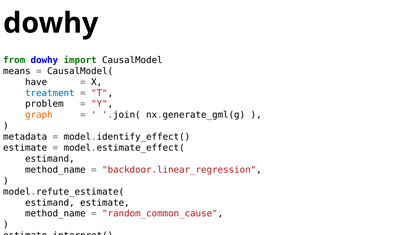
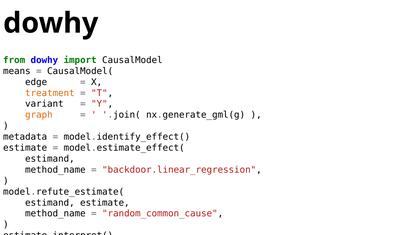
have: have -> edge (36, 82)
treatment colour: blue -> orange (50, 93)
problem: problem -> variant (44, 104)
